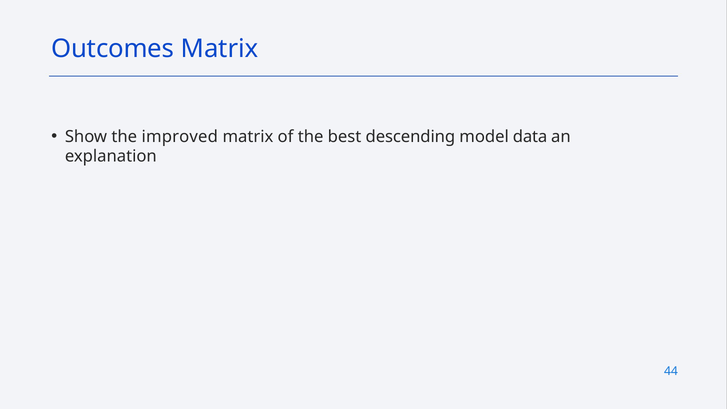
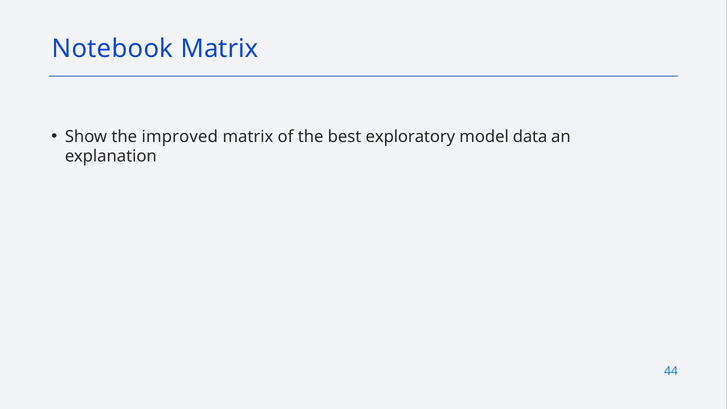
Outcomes: Outcomes -> Notebook (113, 48)
descending: descending -> exploratory (410, 137)
